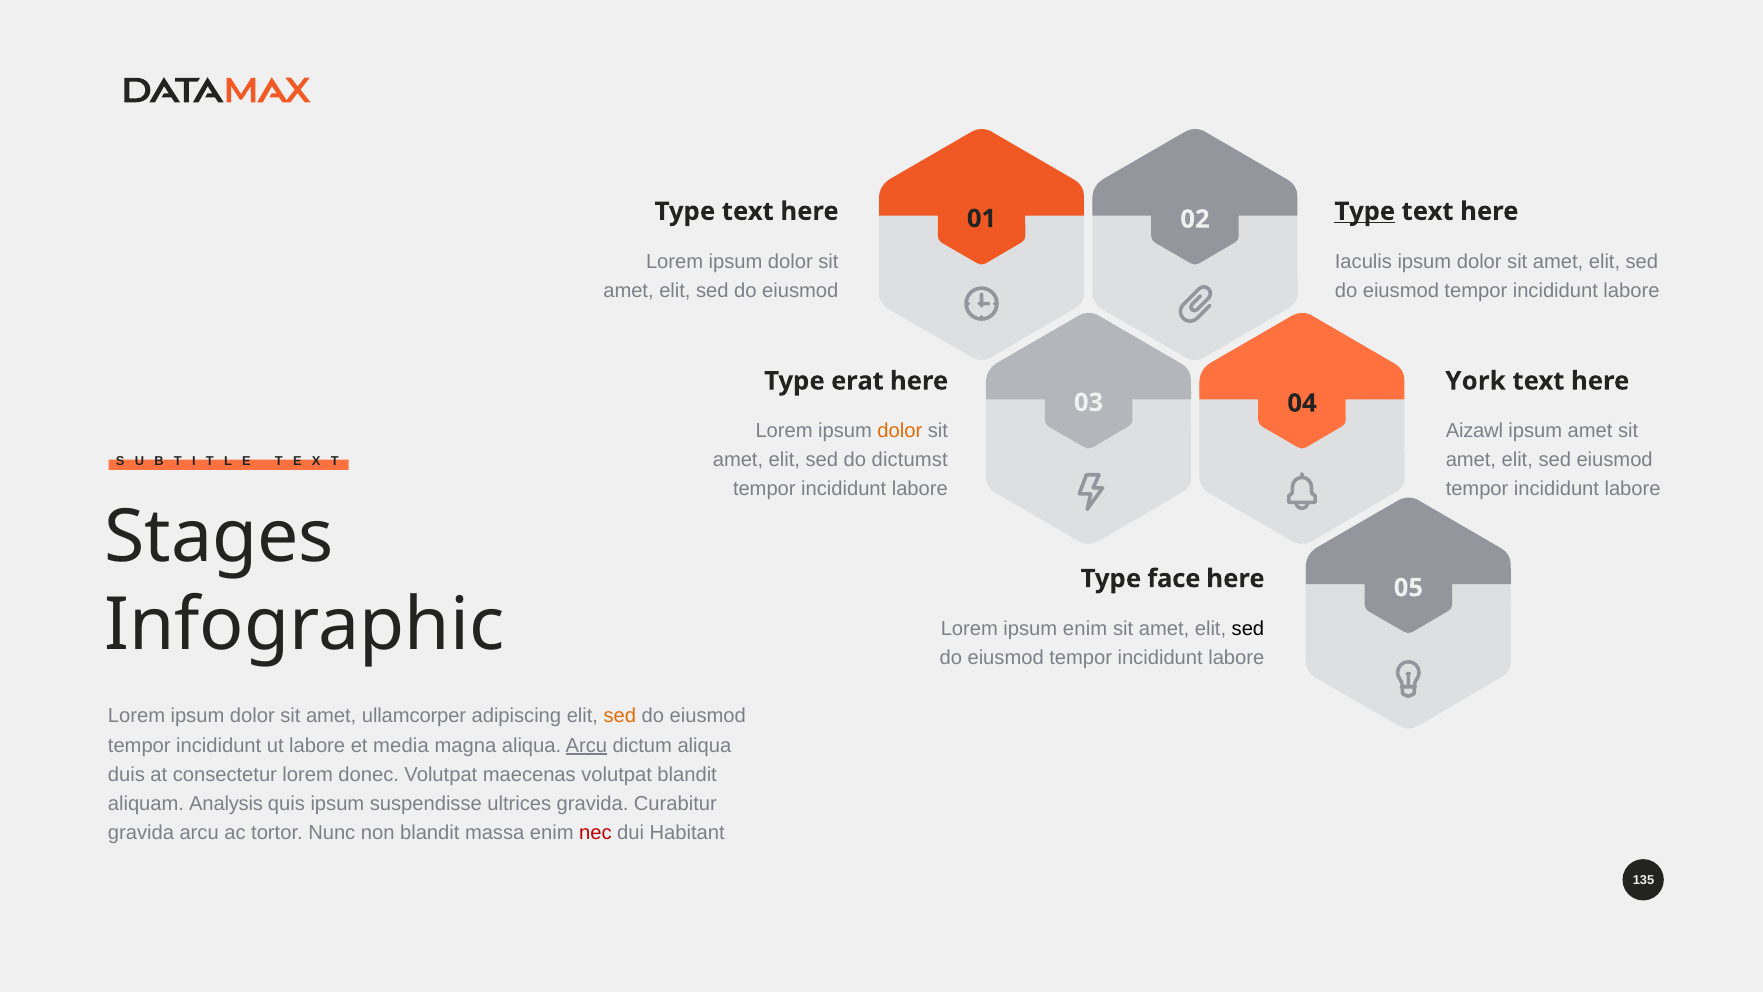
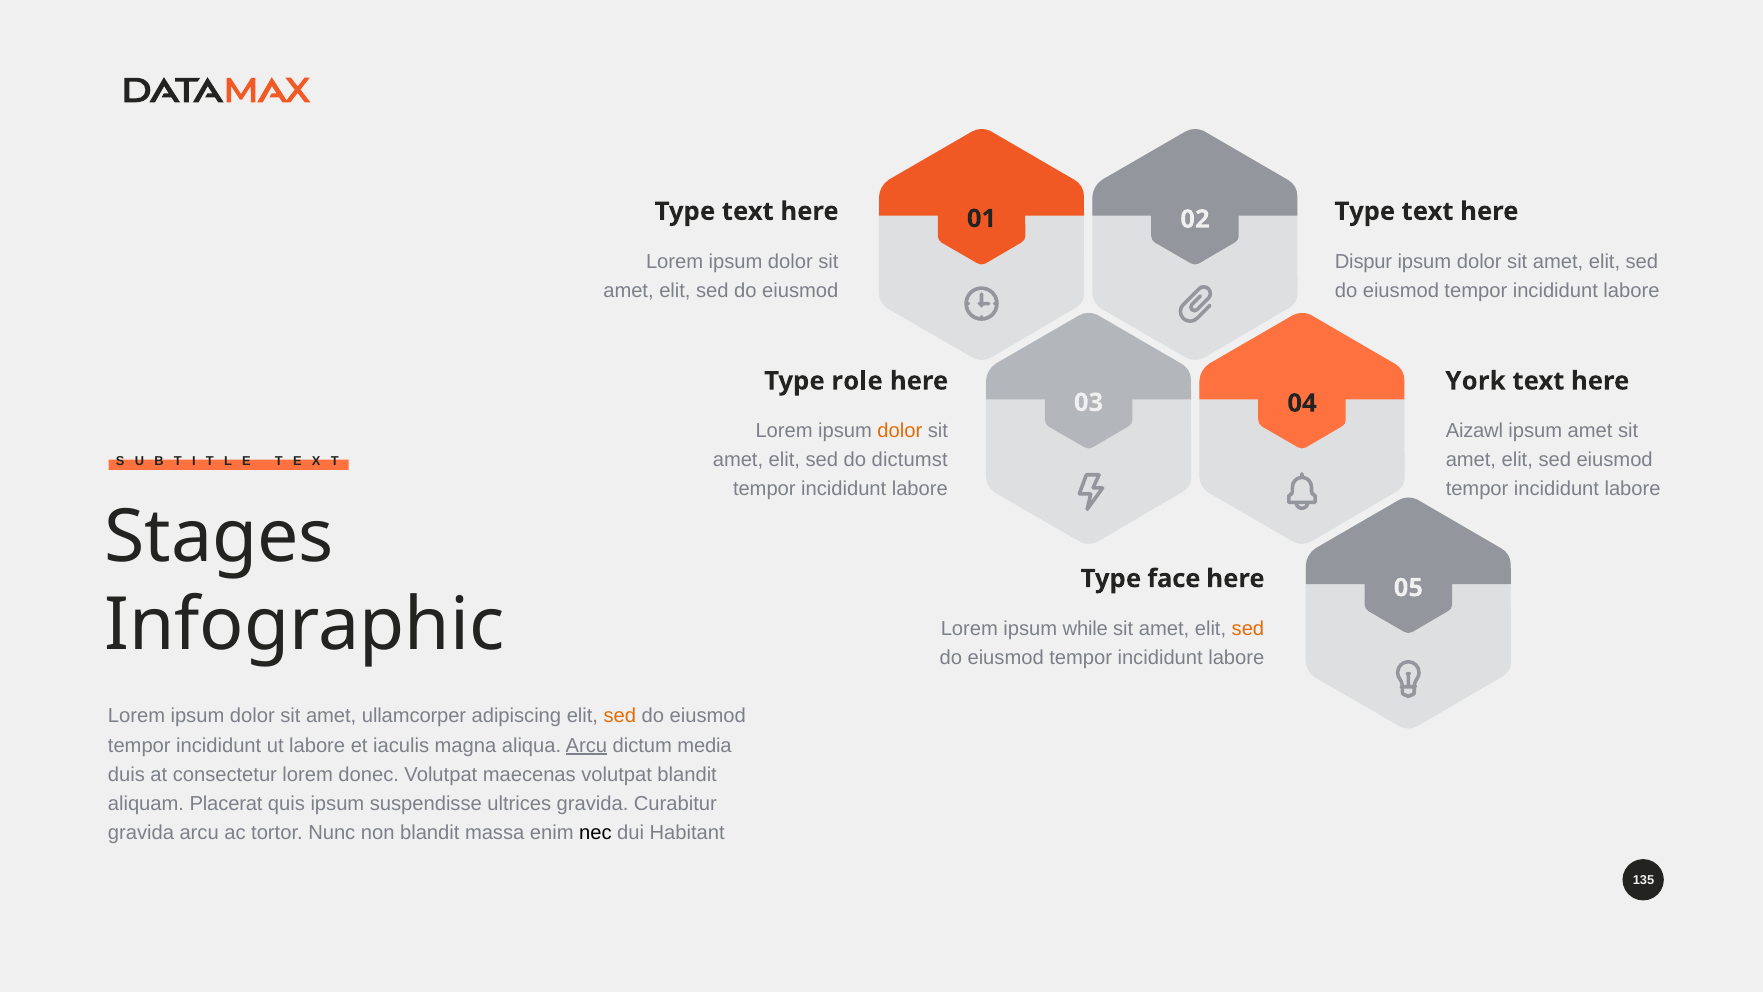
Type underline: present -> none (1365, 211)
Iaculis: Iaculis -> Dispur (1364, 261)
erat: erat -> role (857, 381)
ipsum enim: enim -> while (1085, 629)
sed colour: black -> orange (1248, 629)
media: media -> iaculis (401, 745)
dictum aliqua: aliqua -> media (705, 745)
Analysis: Analysis -> Placerat (226, 803)
nec colour: red -> black (595, 832)
